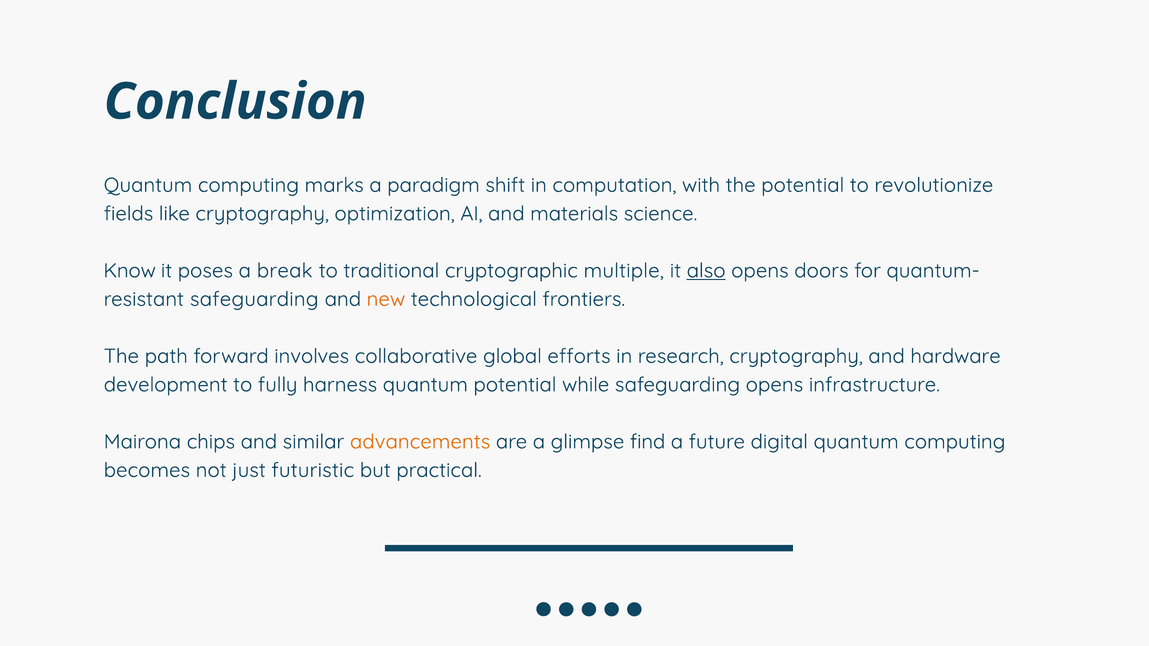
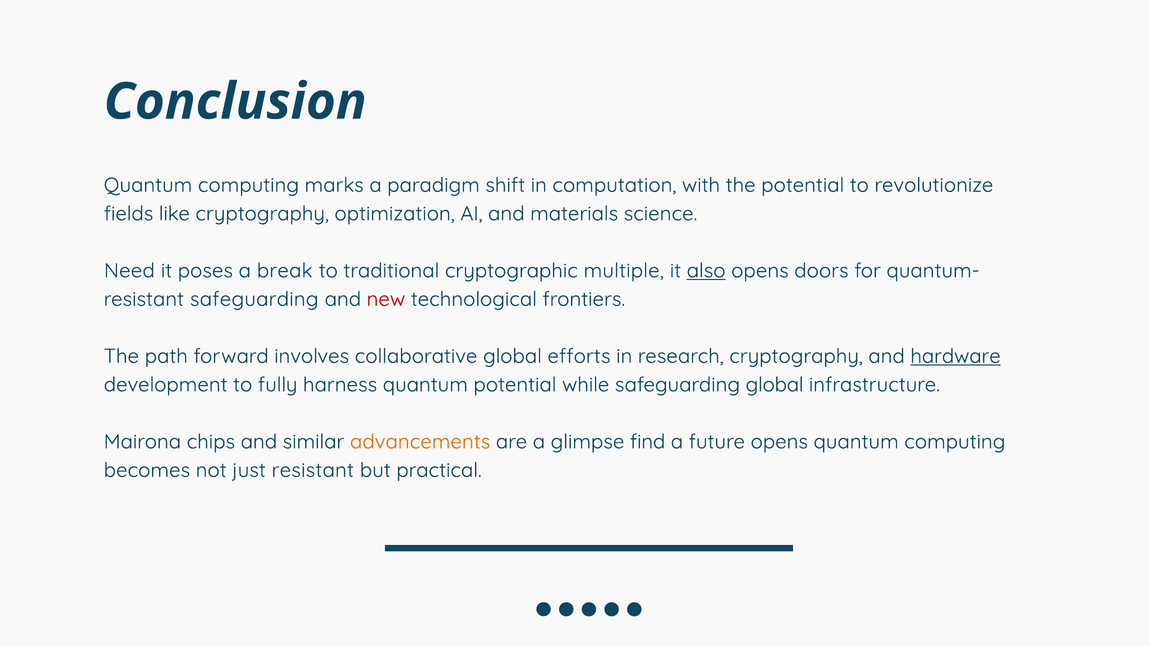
Know: Know -> Need (129, 271)
new colour: orange -> red (386, 299)
hardware underline: none -> present (956, 356)
safeguarding opens: opens -> global (775, 385)
future digital: digital -> opens (779, 442)
just futuristic: futuristic -> resistant (313, 470)
